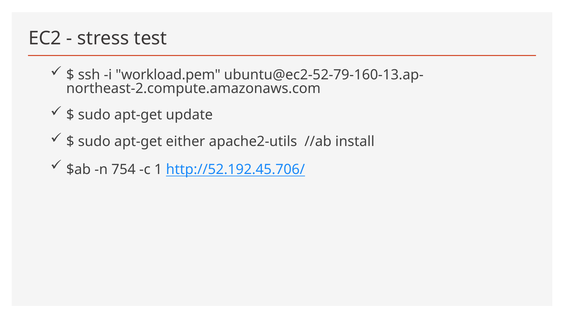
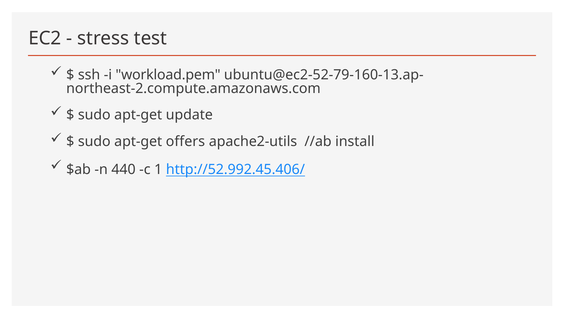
either: either -> offers (185, 141)
754: 754 -> 440 (123, 169)
http://52.192.45.706/: http://52.192.45.706/ -> http://52.992.45.406/ (235, 169)
